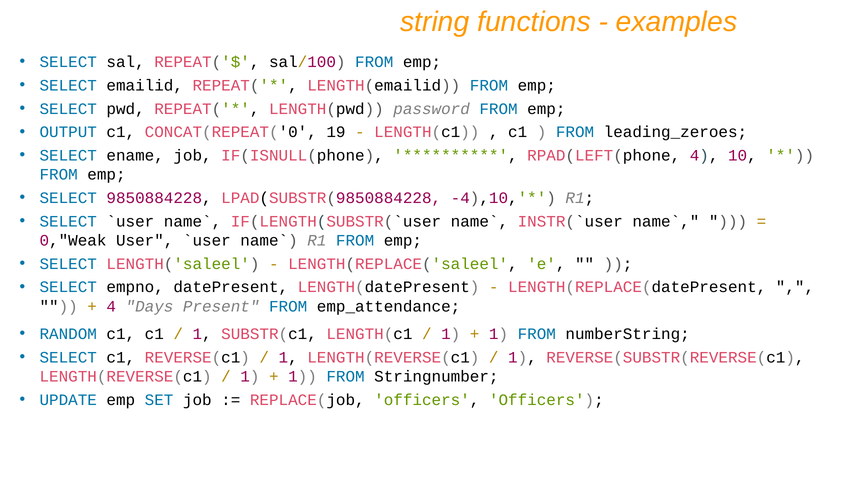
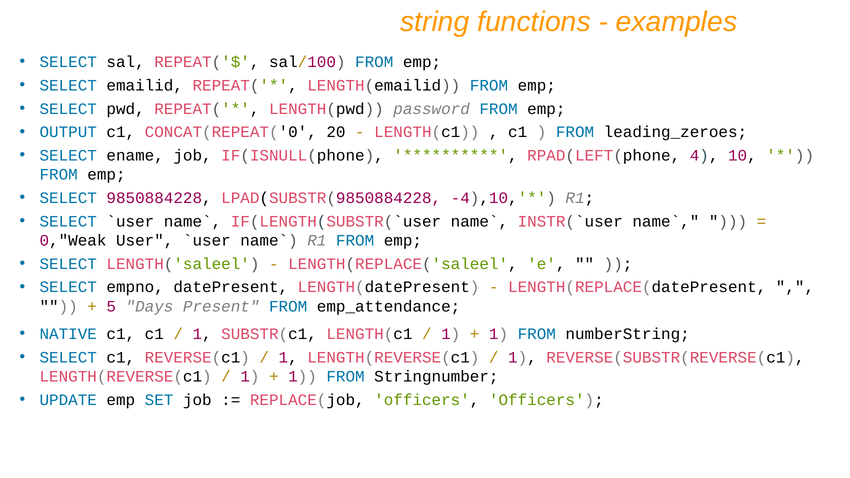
19: 19 -> 20 (336, 132)
4: 4 -> 5 (111, 306)
RANDOM: RANDOM -> NATIVE (68, 334)
